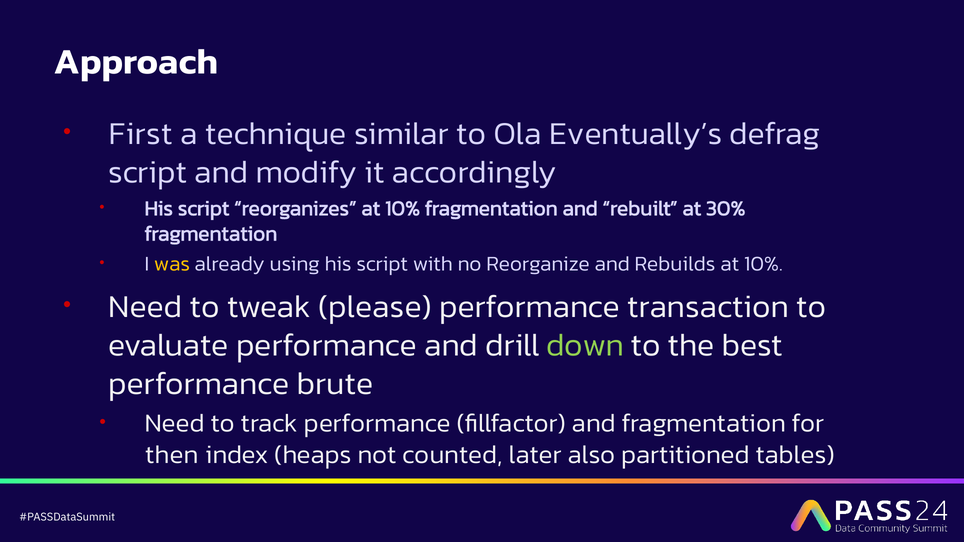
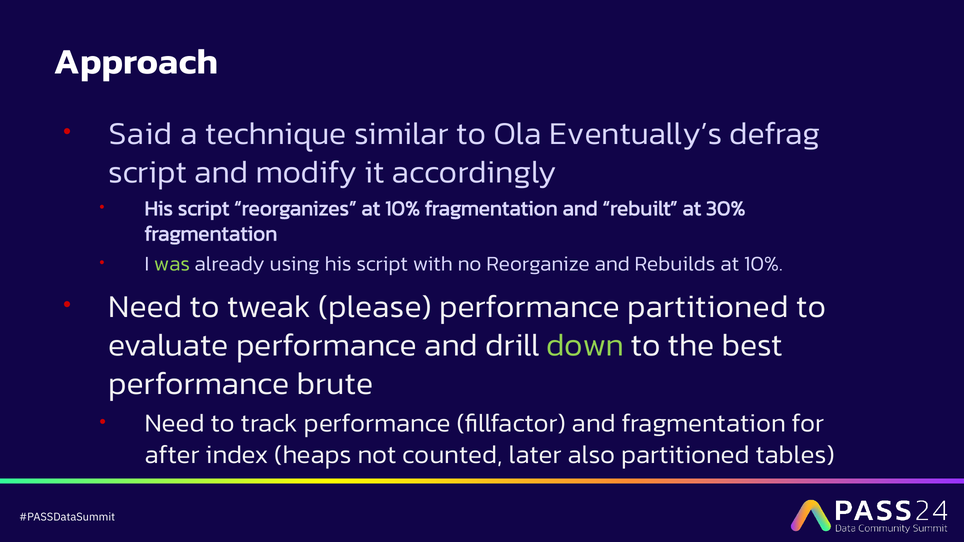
First: First -> Said (141, 134)
was colour: yellow -> light green (172, 264)
performance transaction: transaction -> partitioned (708, 307)
then: then -> after (172, 455)
